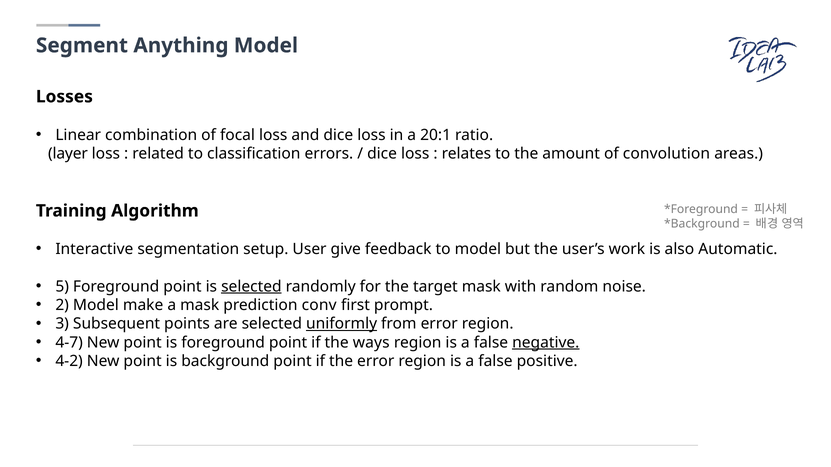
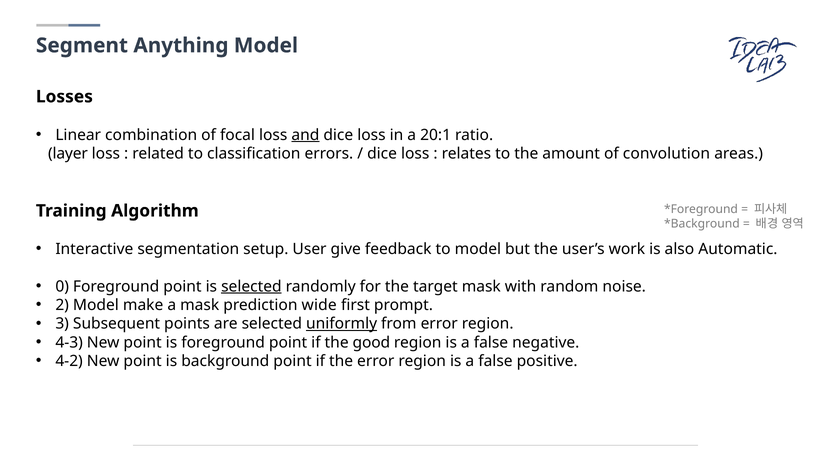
and underline: none -> present (305, 135)
5: 5 -> 0 (62, 287)
conv: conv -> wide (319, 305)
4-7: 4-7 -> 4-3 (69, 343)
ways: ways -> good (371, 343)
negative underline: present -> none (546, 343)
